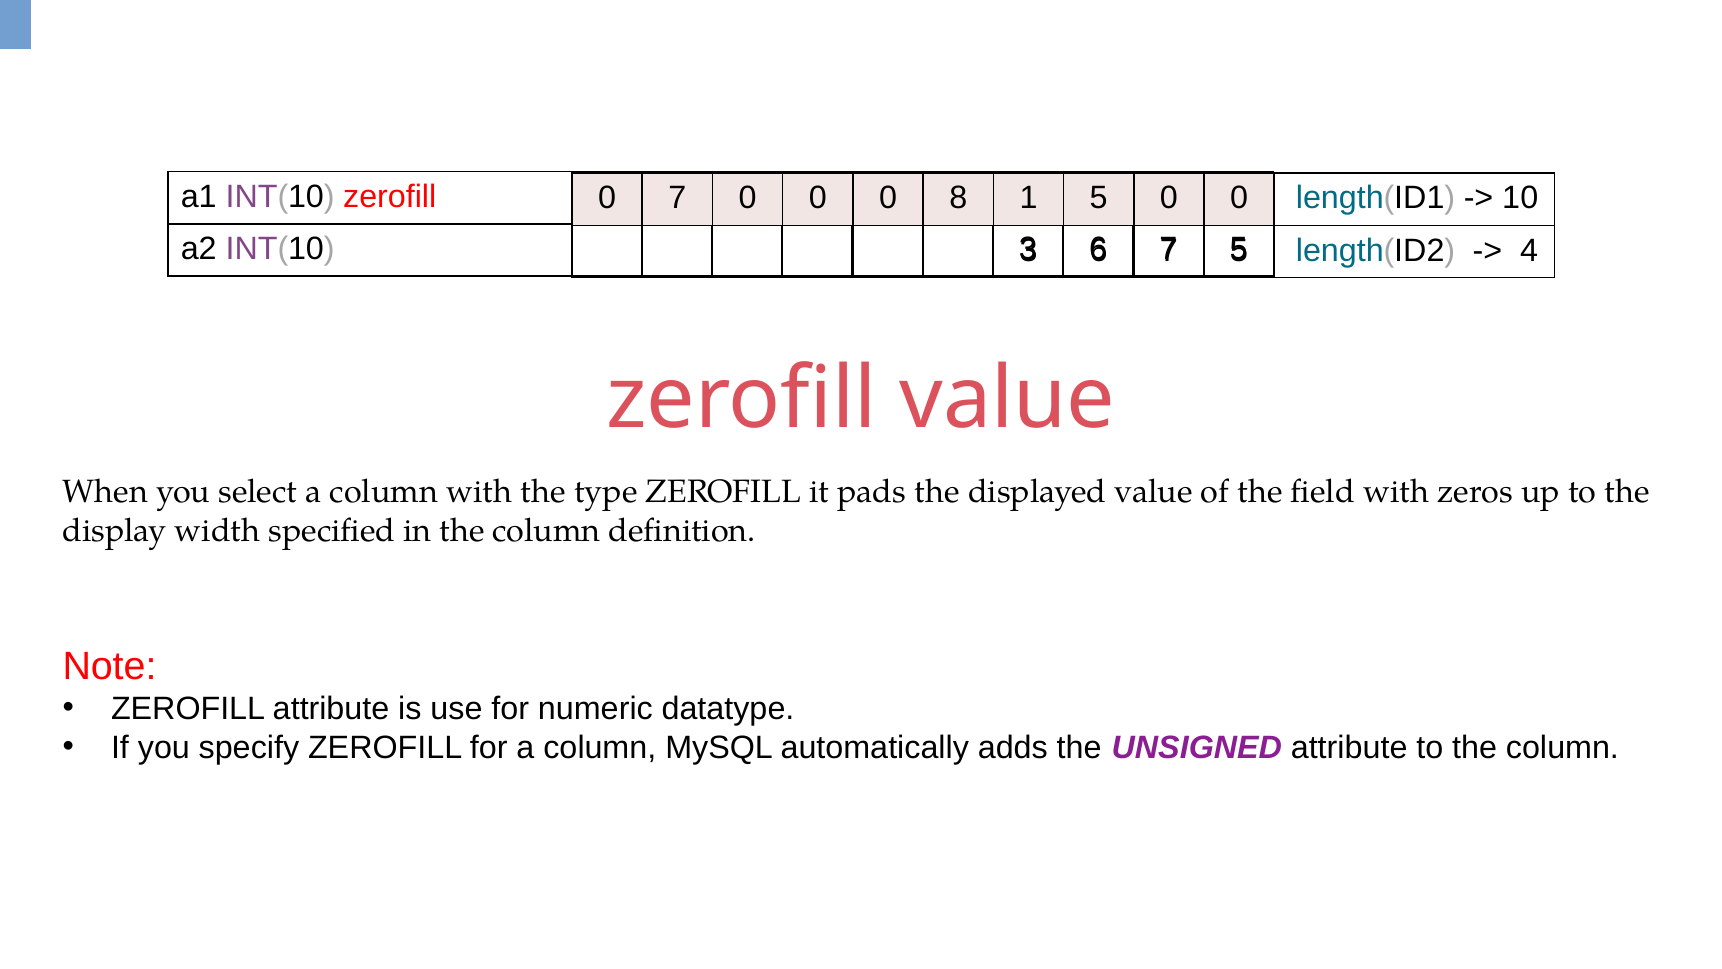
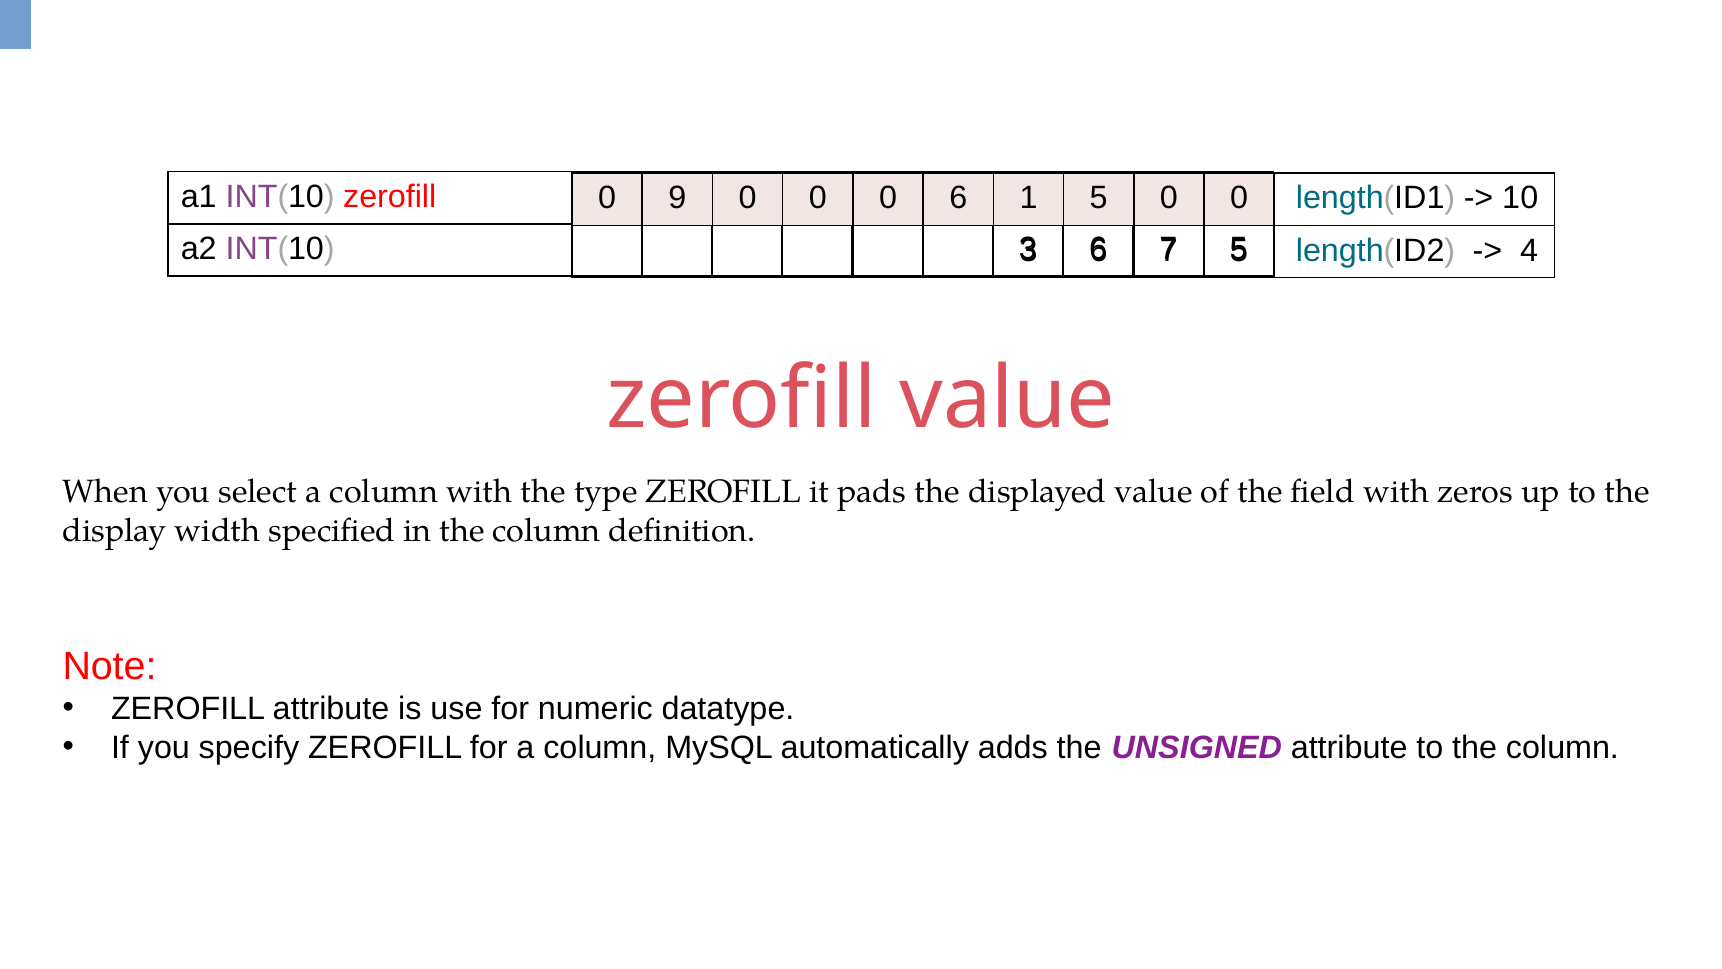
0 7: 7 -> 9 (677, 198)
0 8: 8 -> 6 (958, 198)
